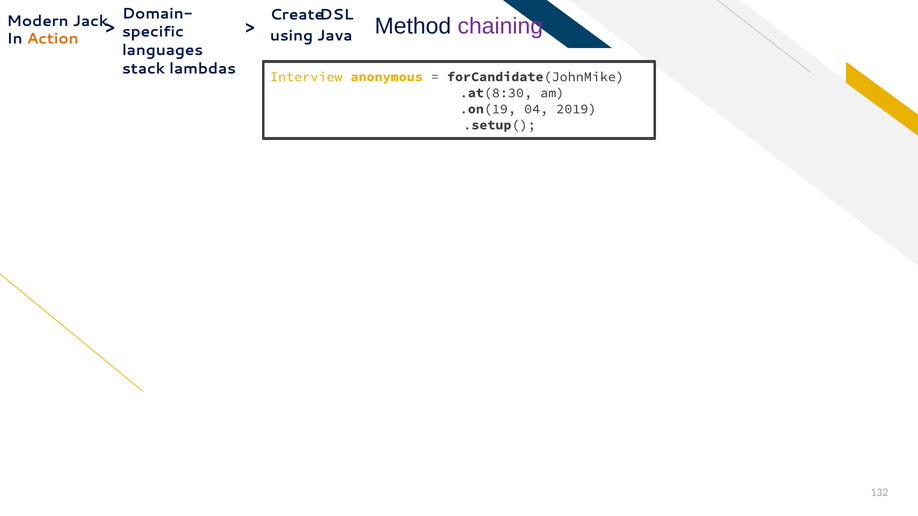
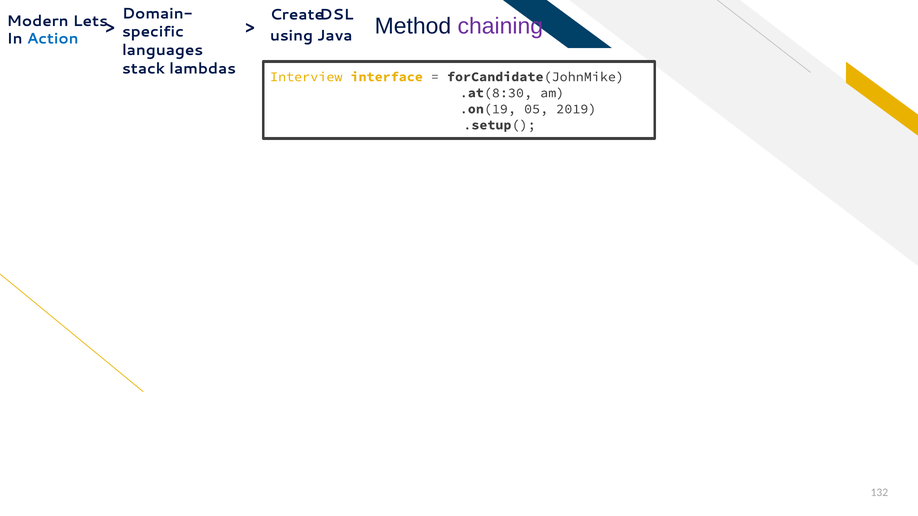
Jack: Jack -> Lets (90, 21)
Action colour: orange -> blue (53, 39)
anonymous: anonymous -> interface (387, 77)
04: 04 -> 05 (536, 109)
